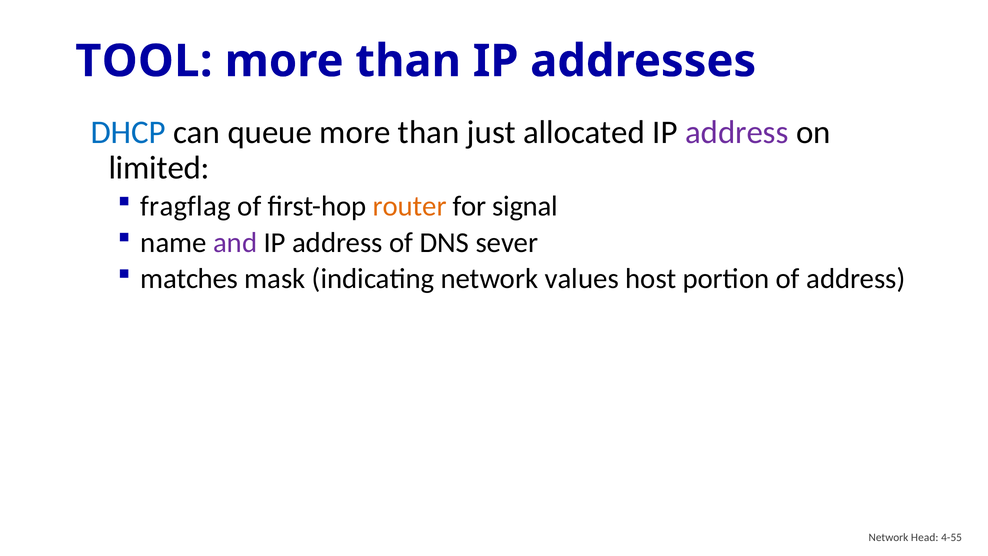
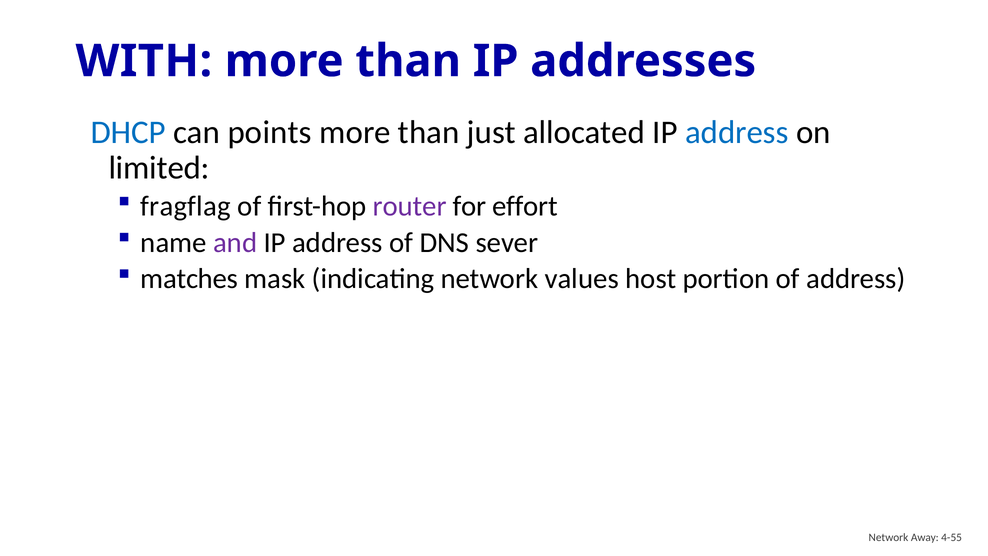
TOOL: TOOL -> WITH (144, 61)
queue: queue -> points (270, 132)
address colour: purple -> blue (737, 132)
router colour: orange -> purple (410, 206)
signal: signal -> effort (525, 206)
Head: Head -> Away (925, 537)
